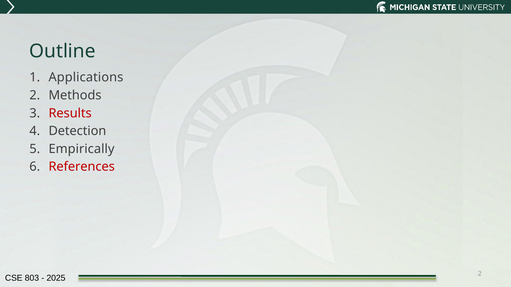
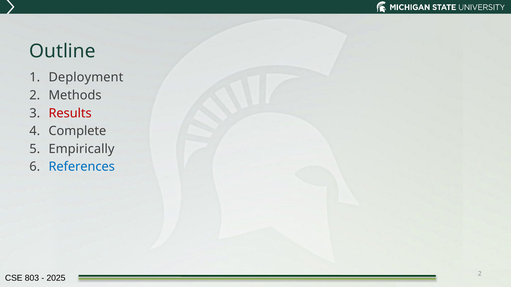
Applications: Applications -> Deployment (86, 78)
Detection: Detection -> Complete (77, 131)
References colour: red -> blue (82, 167)
